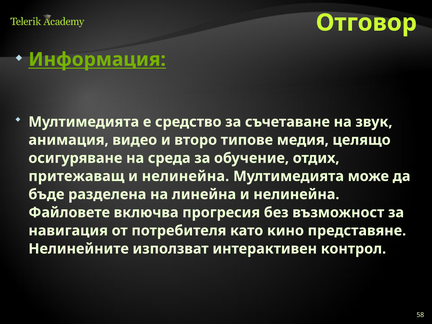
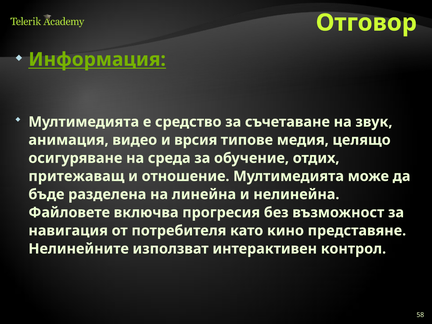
второ: второ -> врсия (196, 140)
нелинейна: нелинейна -> отношение (186, 176)
